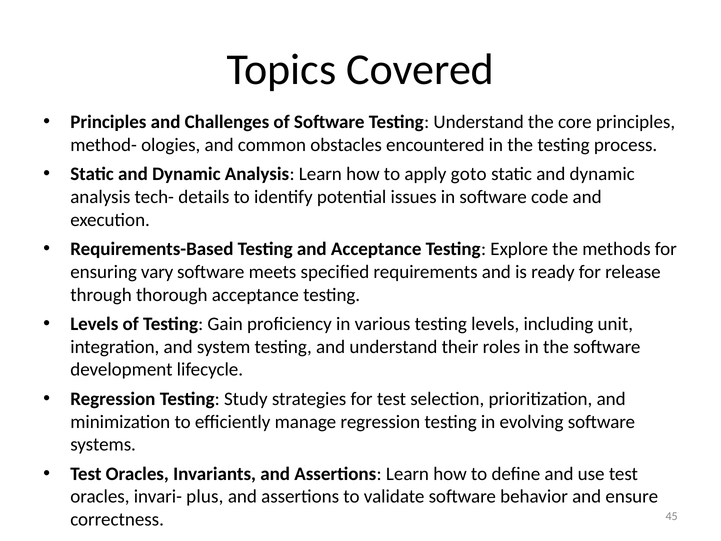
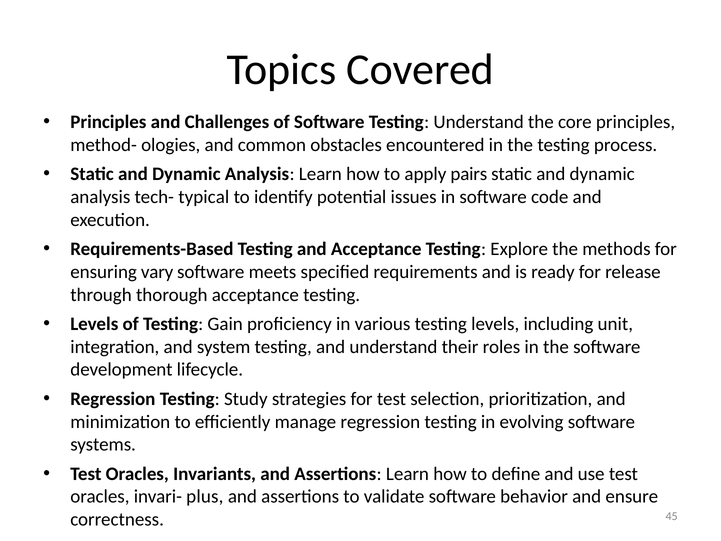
goto: goto -> pairs (469, 174)
details: details -> typical (204, 197)
